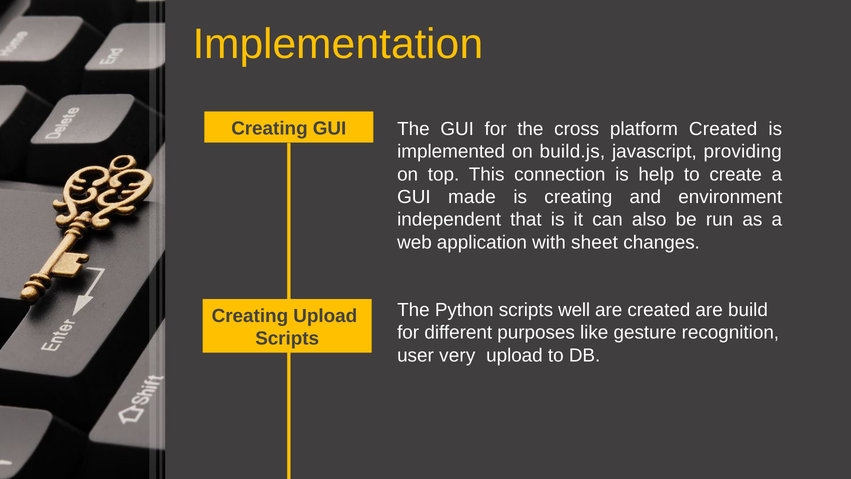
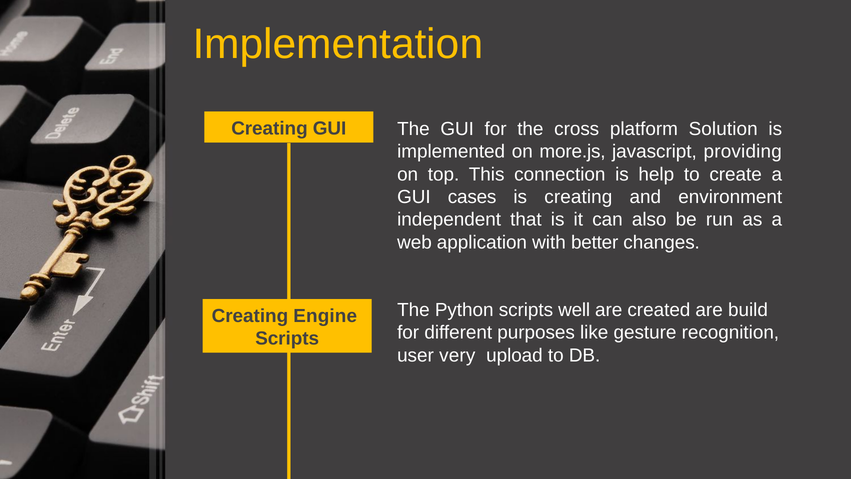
platform Created: Created -> Solution (723, 129)
build.js: build.js -> more.js (573, 152)
made: made -> cases (472, 197)
sheet: sheet -> better (595, 242)
Creating Upload: Upload -> Engine (325, 316)
